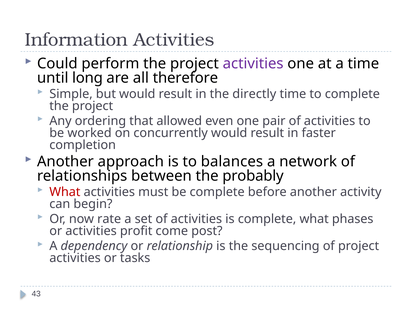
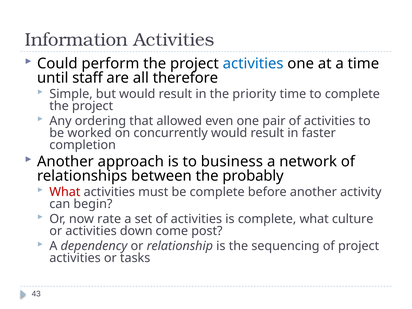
activities colour: purple -> blue (253, 64)
long: long -> staff (87, 78)
directly: directly -> priority (254, 94)
balances: balances -> business (232, 162)
phases: phases -> culture (353, 219)
profit: profit -> down (136, 231)
